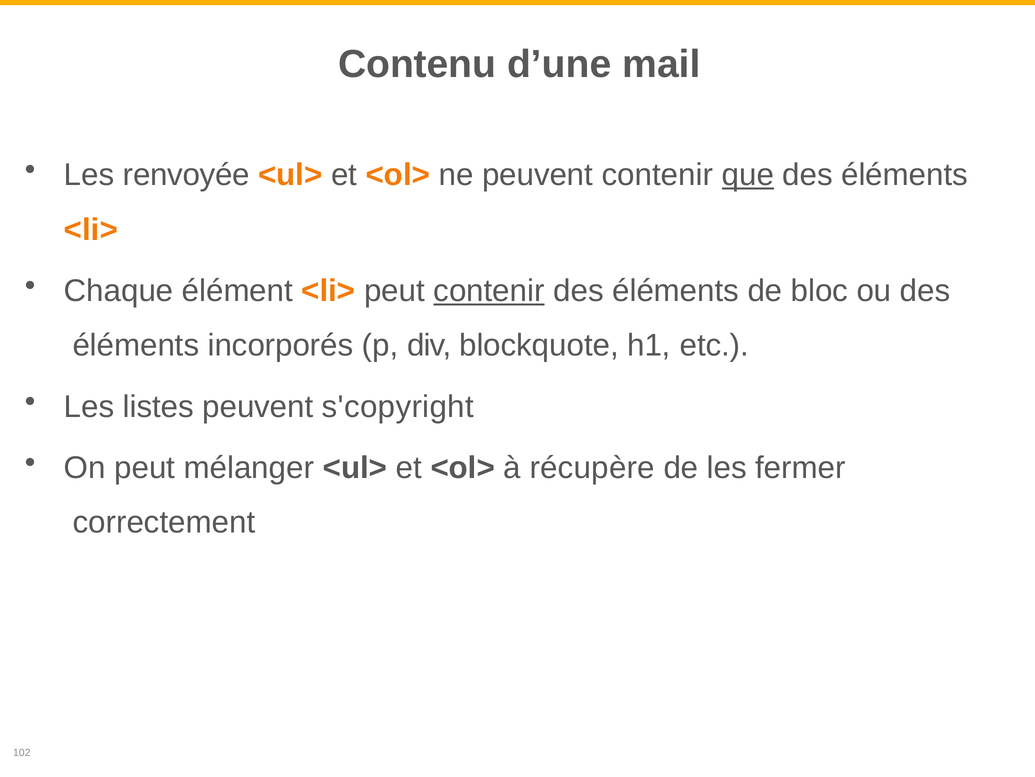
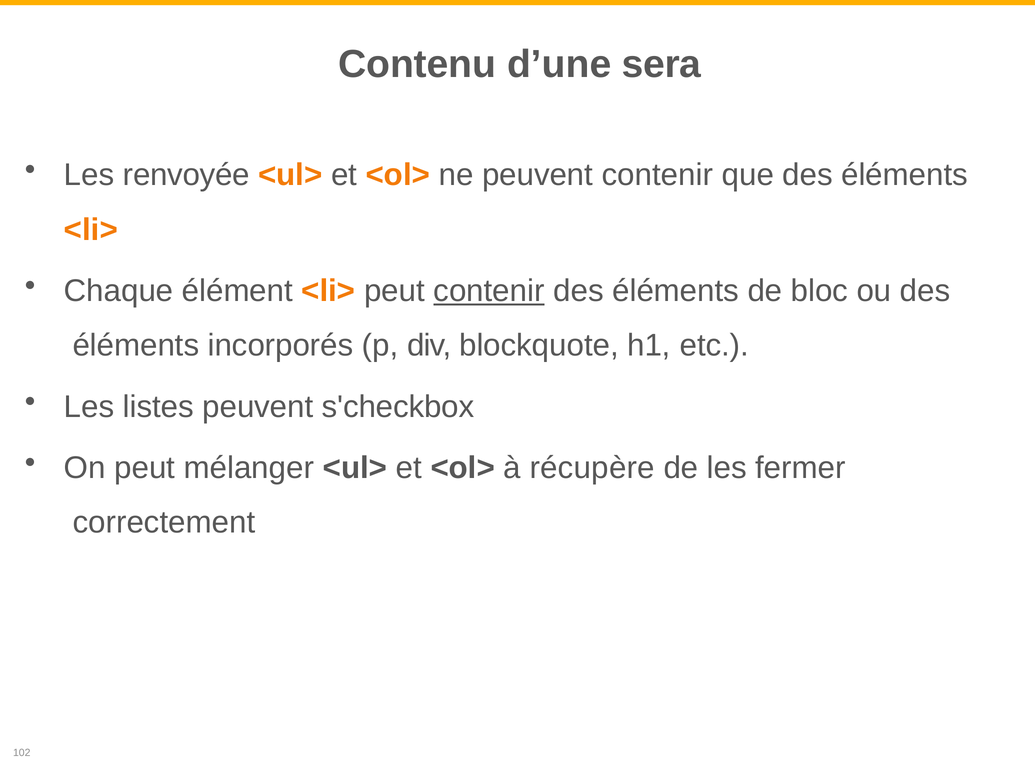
mail: mail -> sera (662, 64)
que underline: present -> none (748, 175)
s'copyright: s'copyright -> s'checkbox (398, 407)
